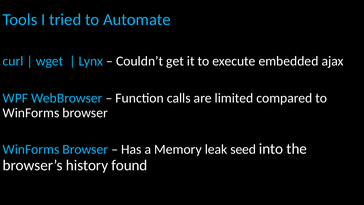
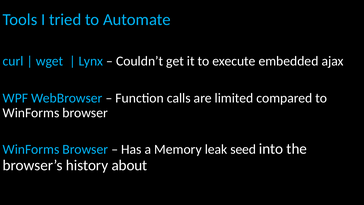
found: found -> about (129, 165)
